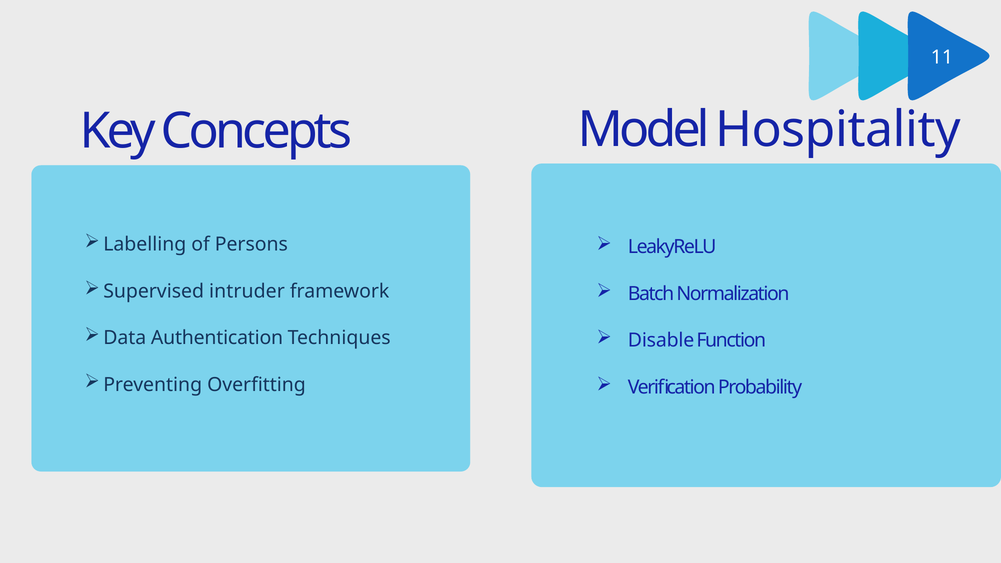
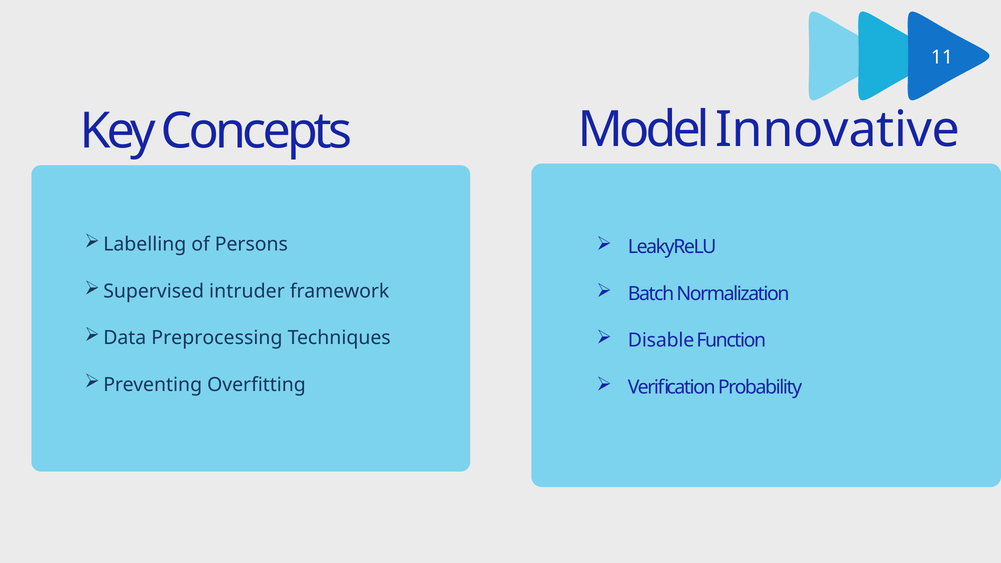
Hospitality: Hospitality -> Innovative (838, 130)
Authentication: Authentication -> Preprocessing (217, 338)
